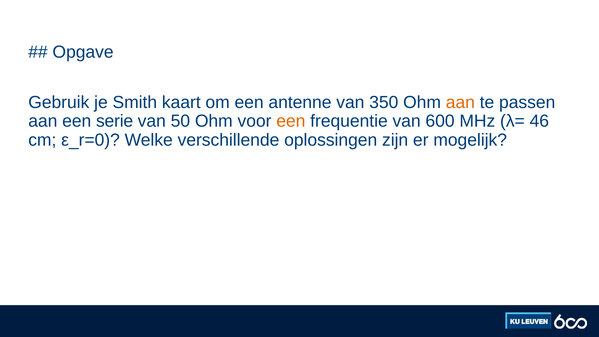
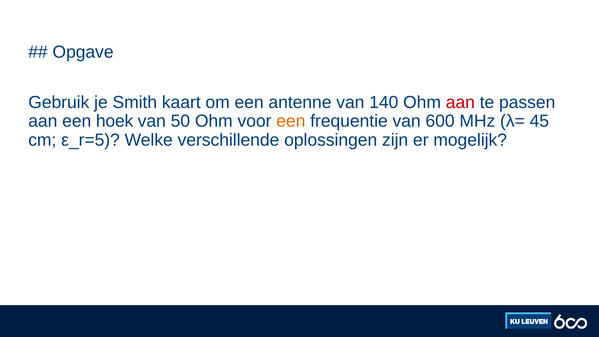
350: 350 -> 140 (384, 102)
aan colour: orange -> red (460, 102)
serie: serie -> hoek (115, 121)
46: 46 -> 45 (539, 121)
ε_r=0: ε_r=0 -> ε_r=5 (91, 140)
